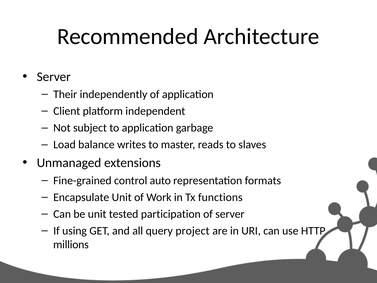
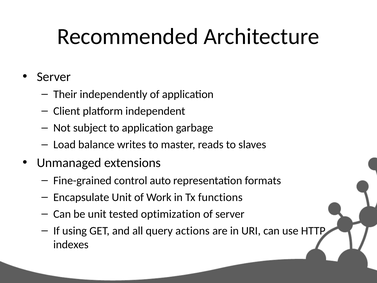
participation: participation -> optimization (171, 214)
project: project -> actions (193, 231)
millions: millions -> indexes (71, 244)
